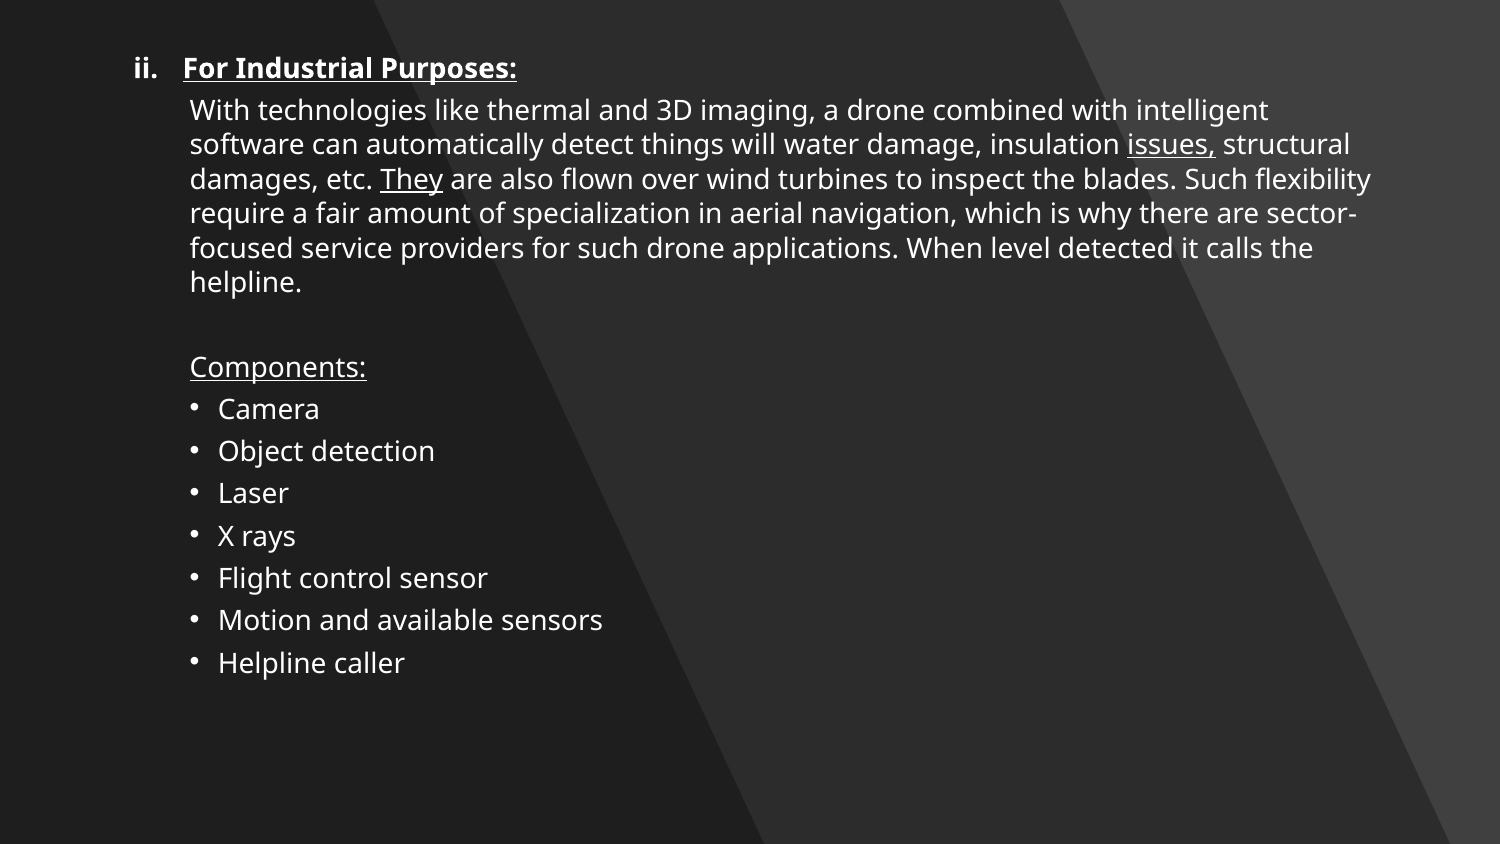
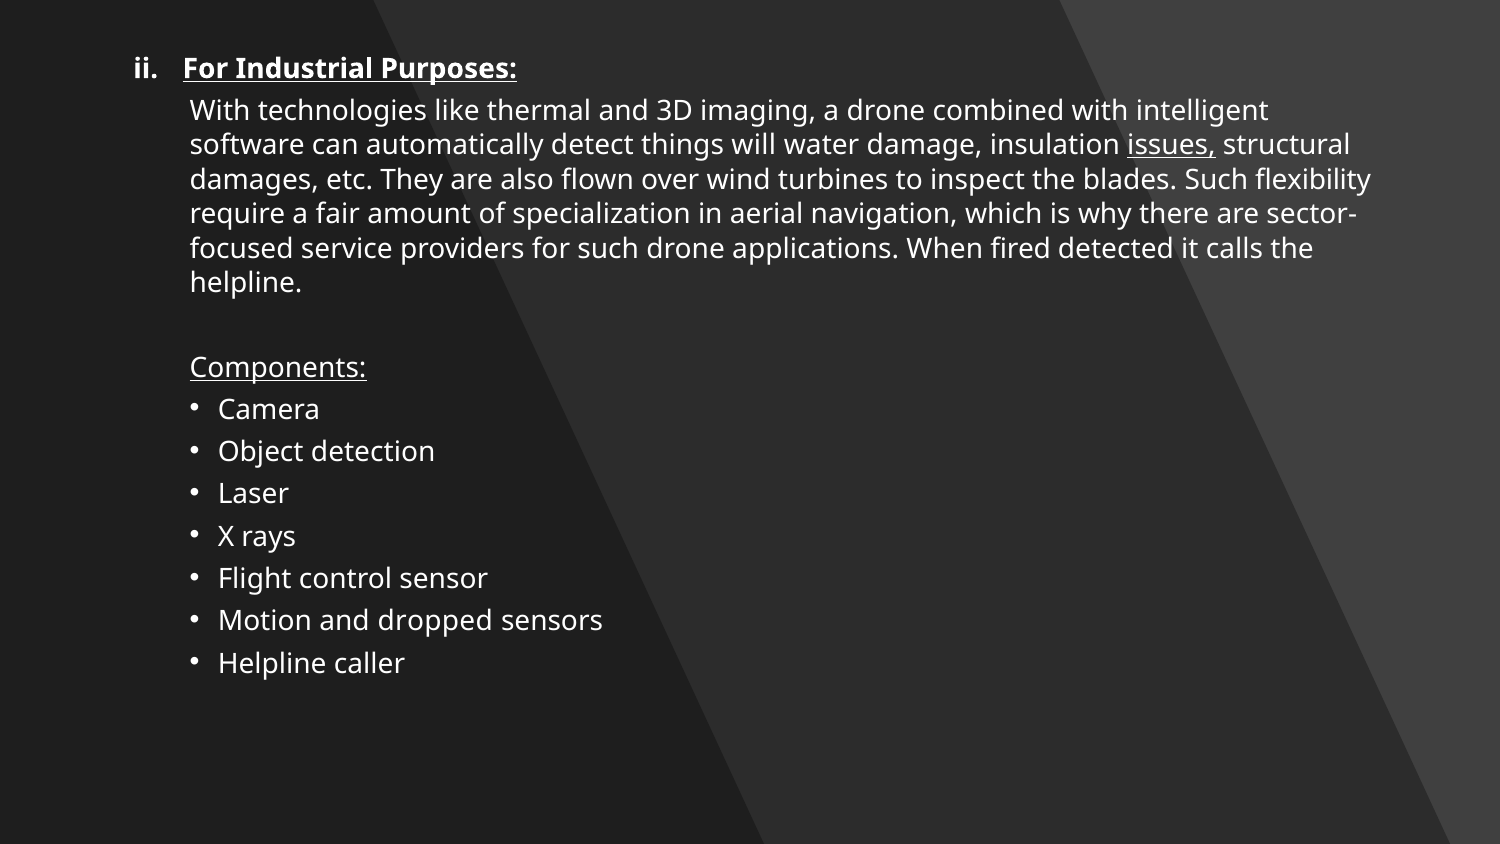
They underline: present -> none (412, 180)
level: level -> fired (1021, 249)
available: available -> dropped (435, 621)
